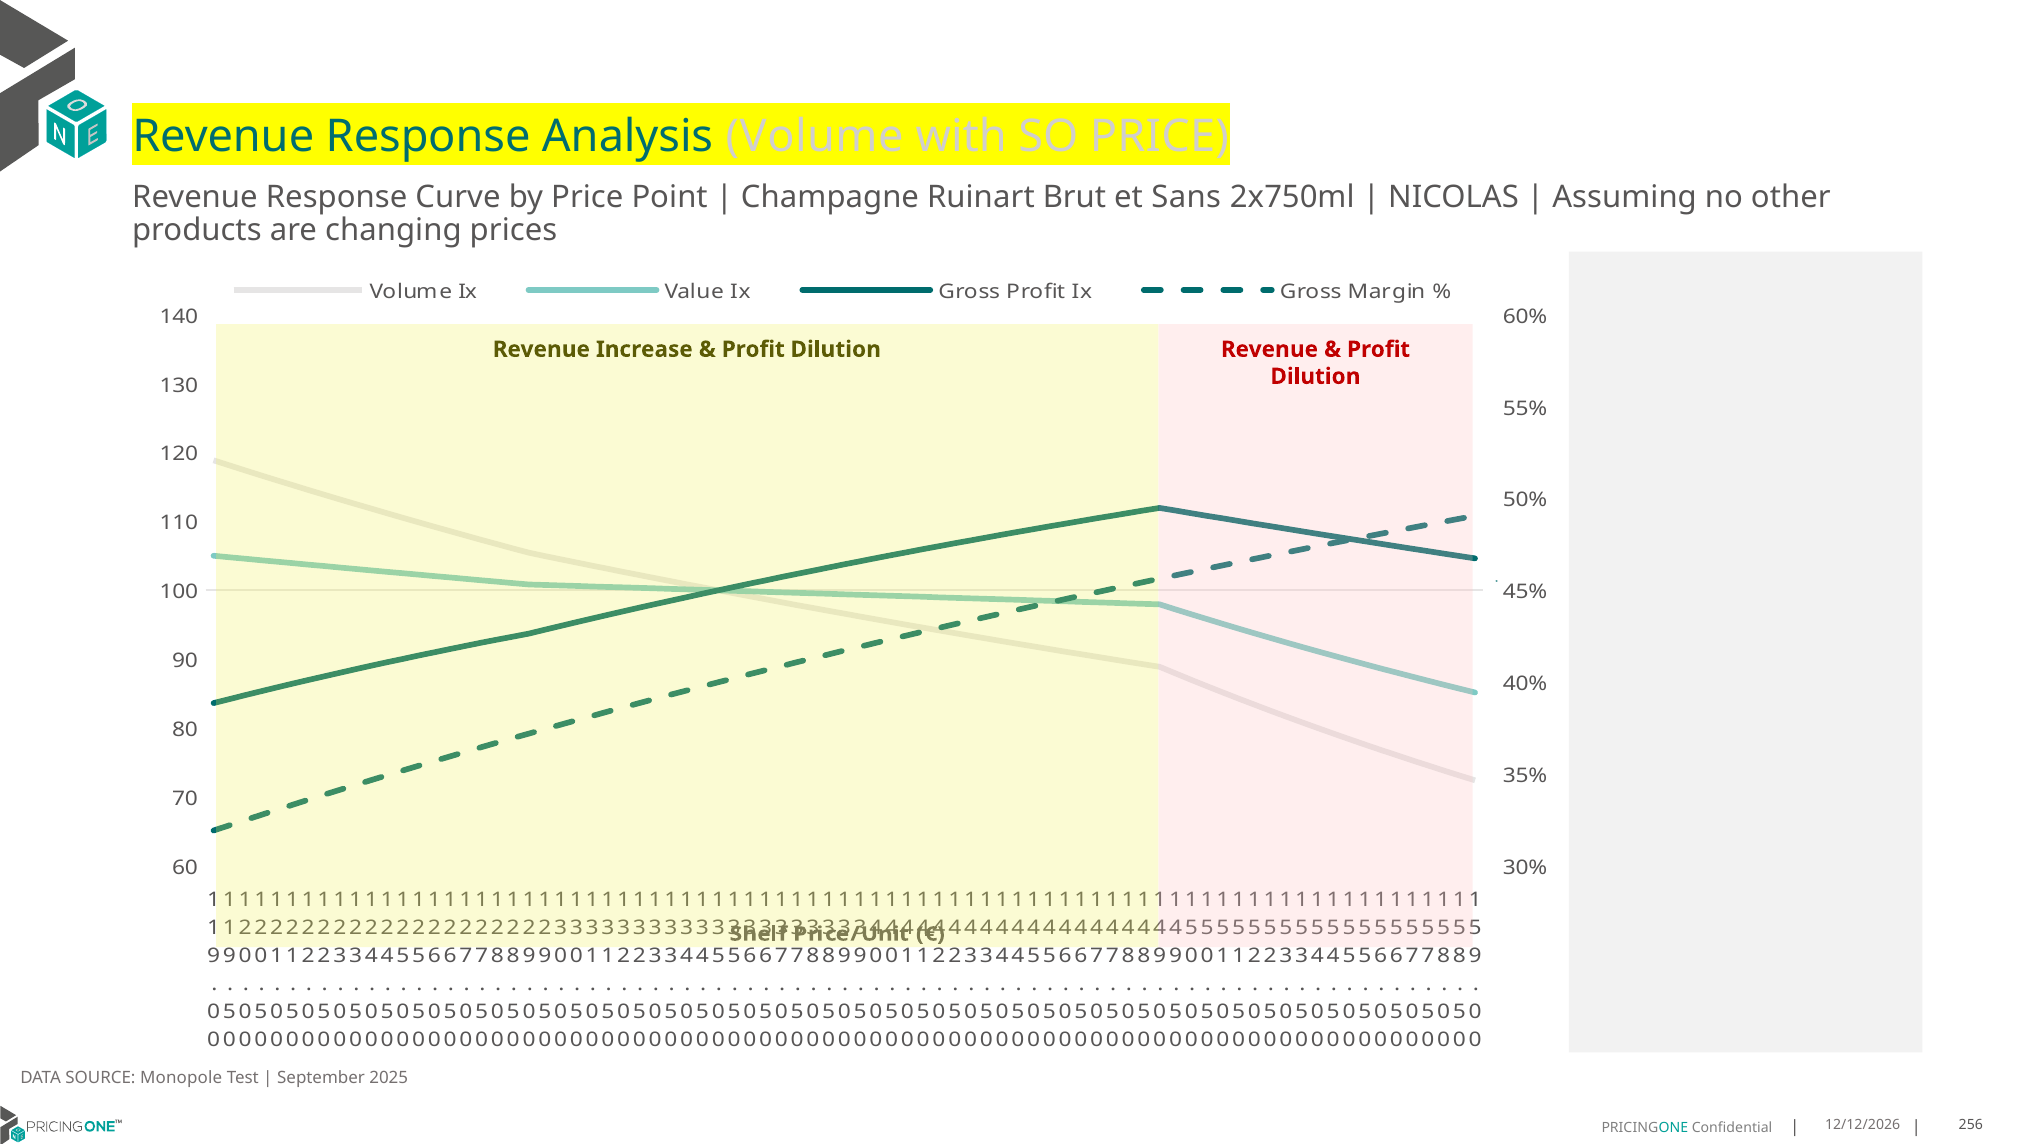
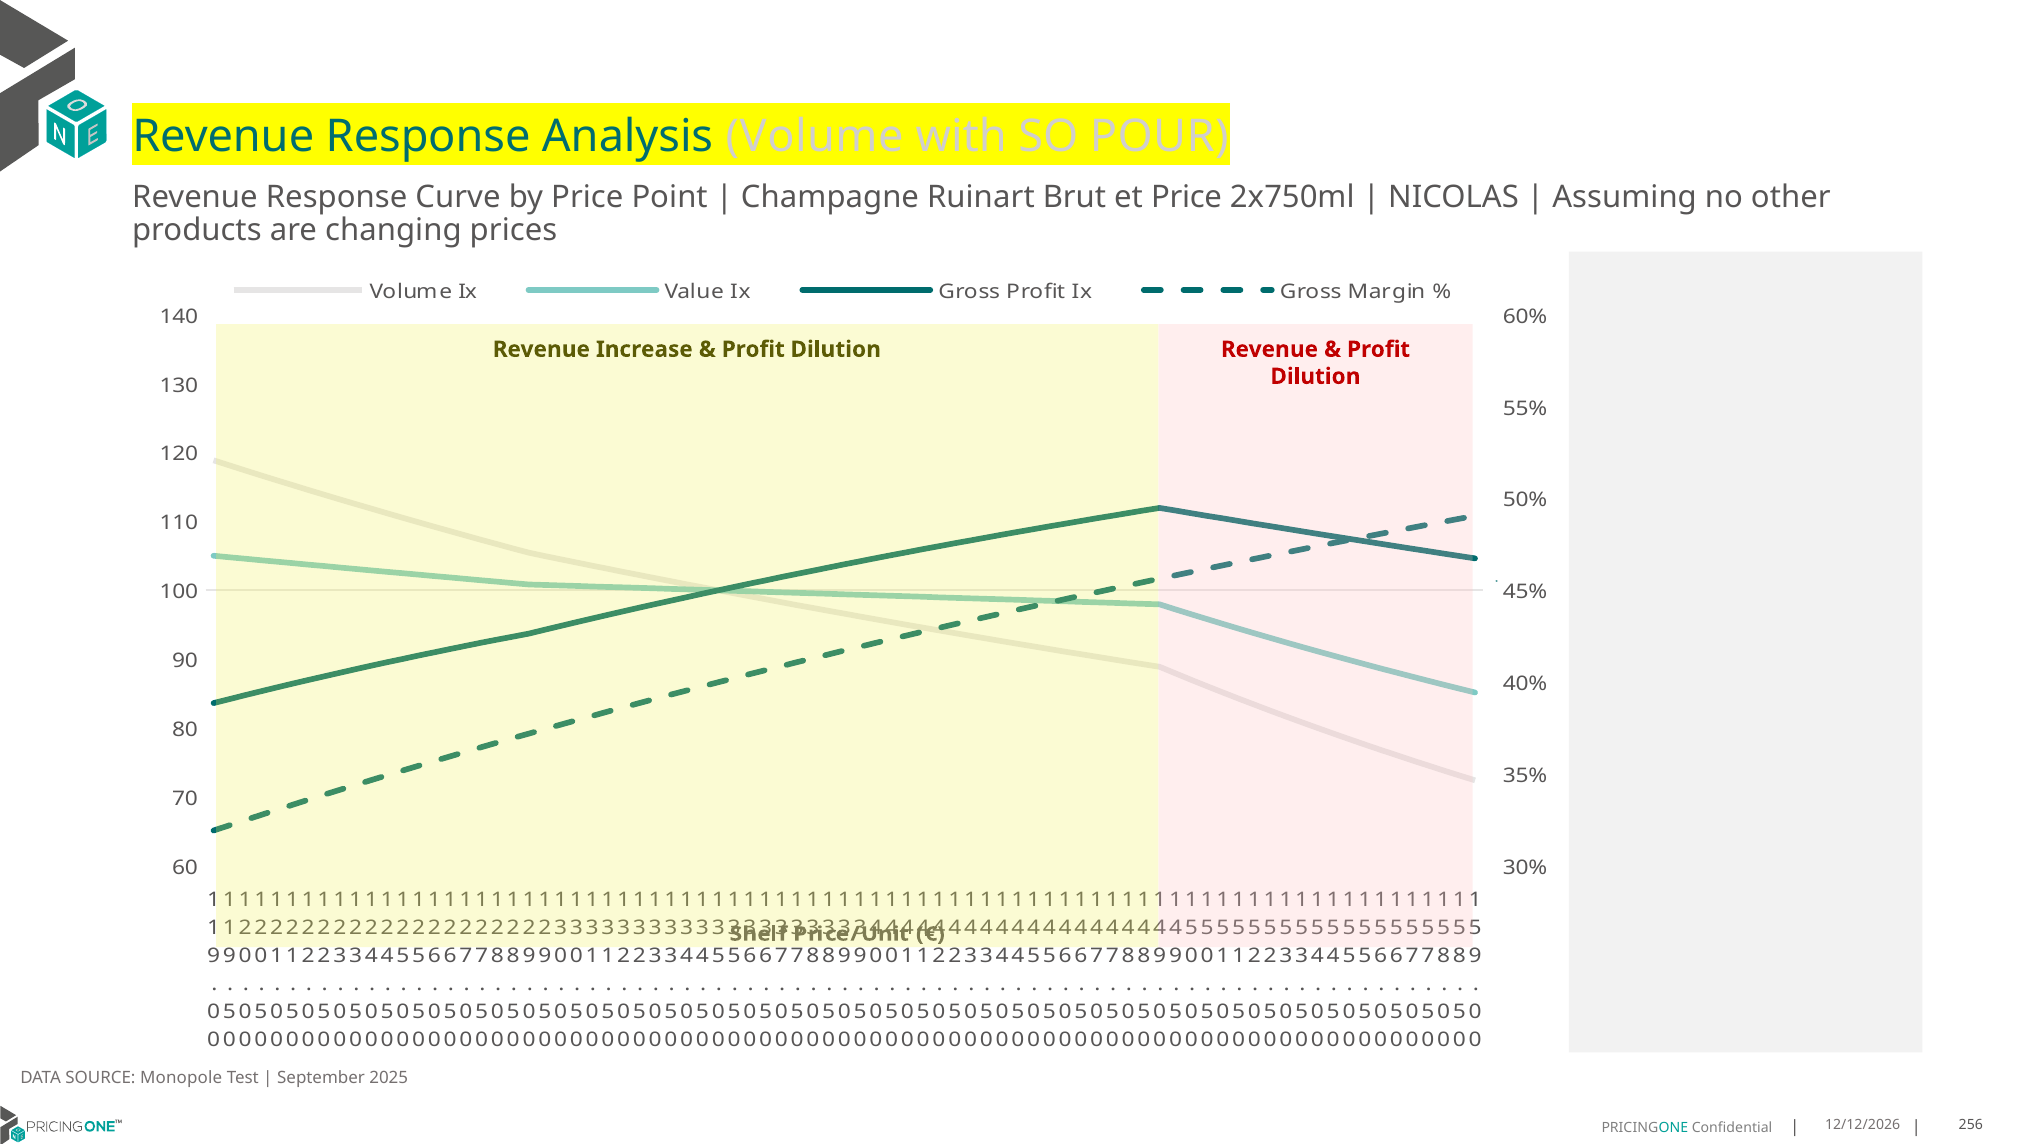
SO PRICE: PRICE -> POUR (1159, 137)
et Sans: Sans -> Price (1186, 197)
